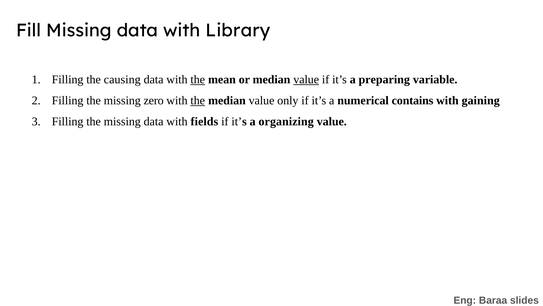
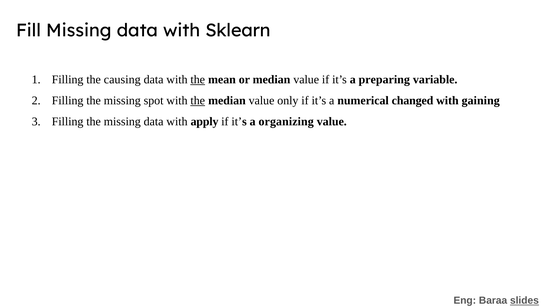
Library: Library -> Sklearn (238, 31)
value underline: present -> none (306, 80)
zero: zero -> spot (154, 100)
contains: contains -> changed (413, 100)
fields: fields -> apply (205, 121)
slides underline: none -> present (524, 300)
